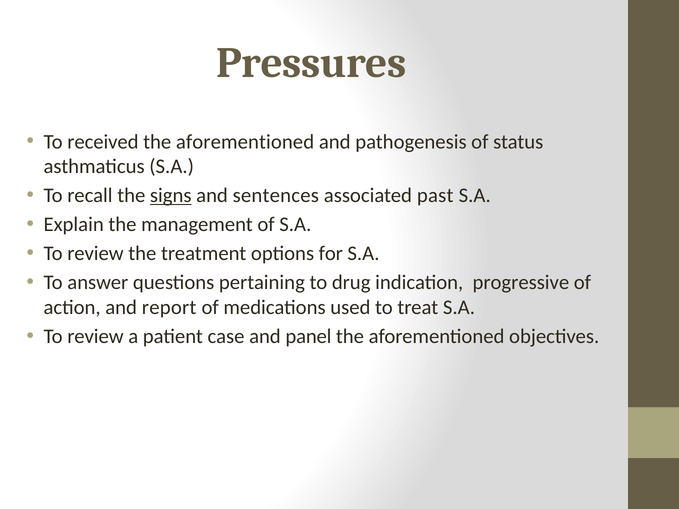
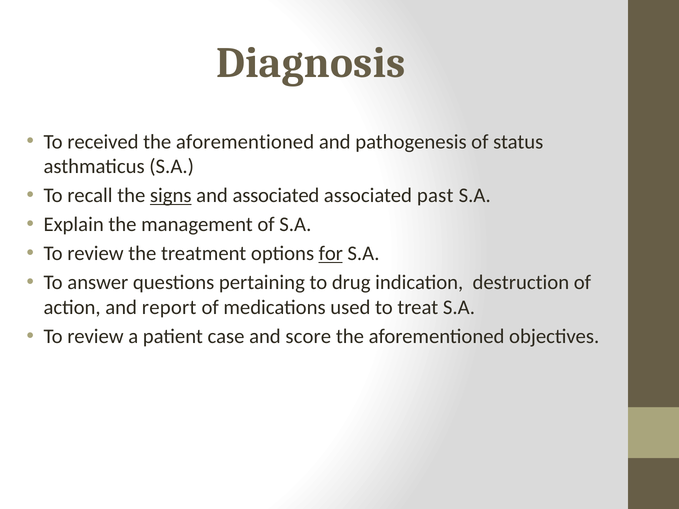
Pressures: Pressures -> Diagnosis (311, 63)
and sentences: sentences -> associated (276, 196)
for underline: none -> present (331, 254)
progressive: progressive -> destruction (521, 283)
panel: panel -> score (308, 337)
